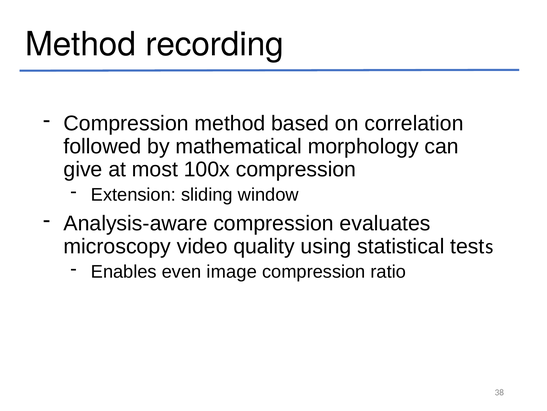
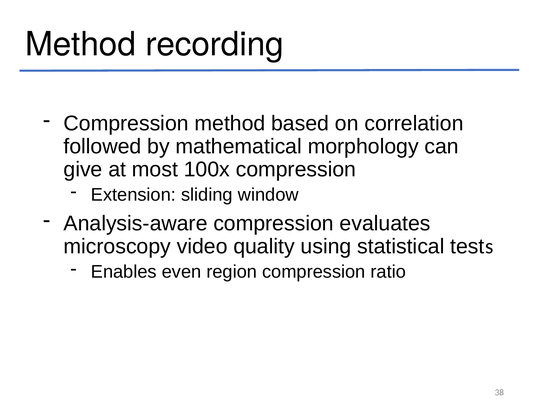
image: image -> region (232, 271)
